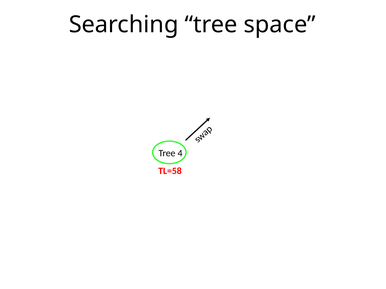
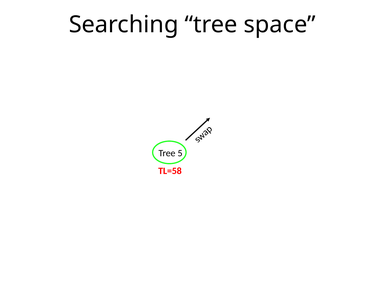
4: 4 -> 5 (180, 154)
